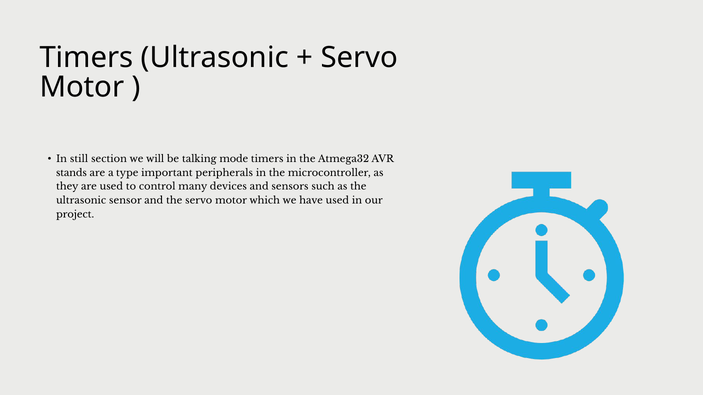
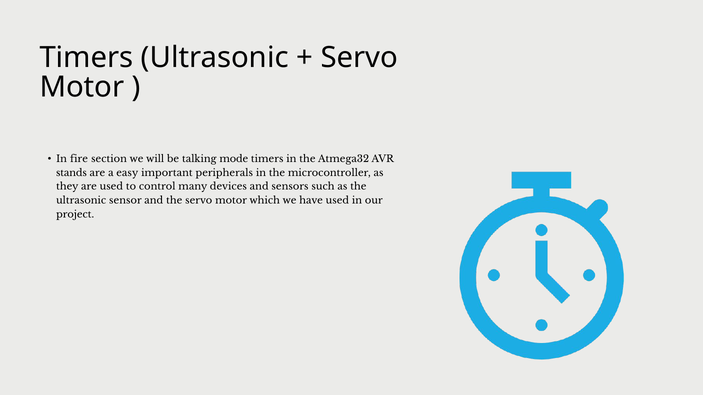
still: still -> fire (79, 159)
type: type -> easy (127, 173)
